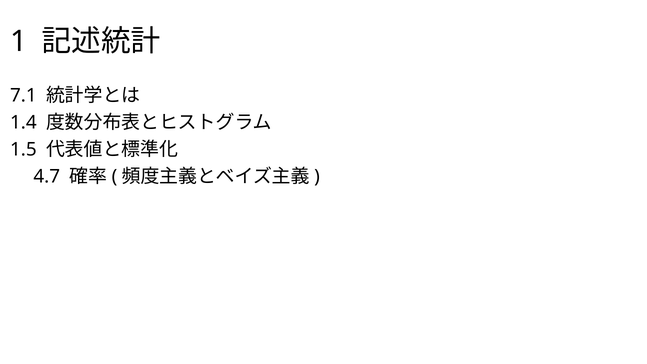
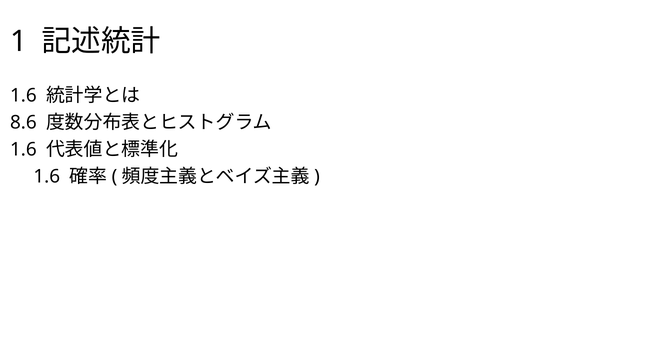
7.1: 7.1 -> 1.6 (23, 95)
1.4: 1.4 -> 8.6 (23, 122)
1.5: 1.5 -> 1.6 (23, 150)
4.7: 4.7 -> 1.6 (47, 177)
